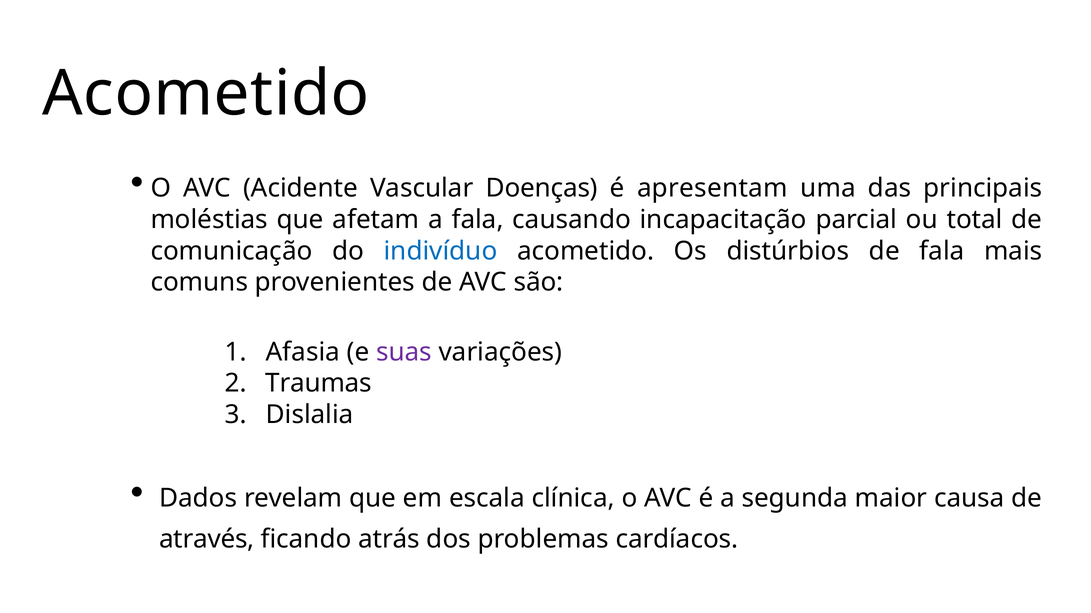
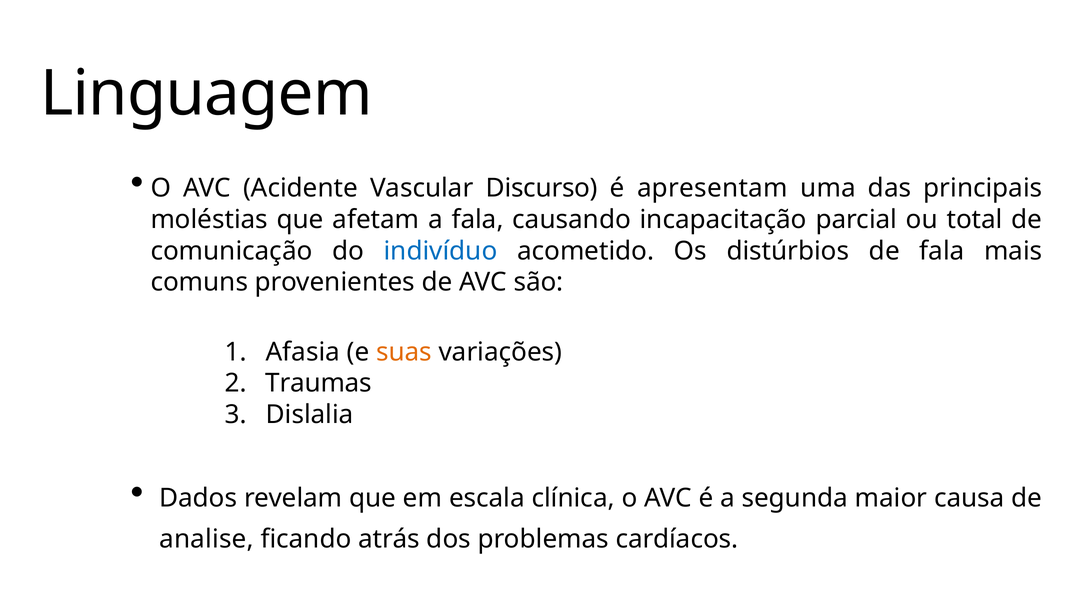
Acometido: Acometido -> Linguagem (206, 94)
Doenças: Doenças -> Discurso (542, 188)
suas colour: purple -> orange (404, 352)
através: através -> analise (206, 540)
